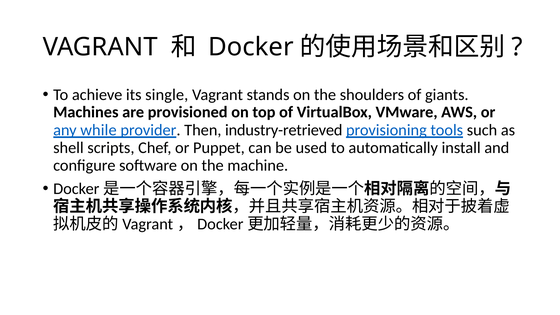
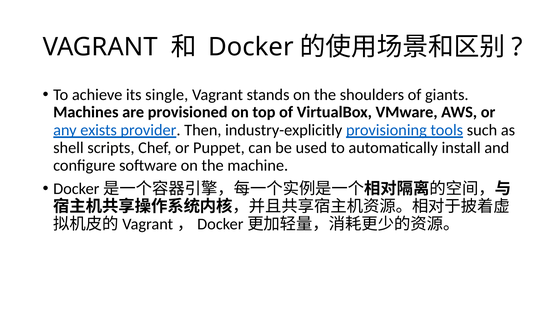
while: while -> exists (99, 130)
industry-retrieved: industry-retrieved -> industry-explicitly (284, 130)
